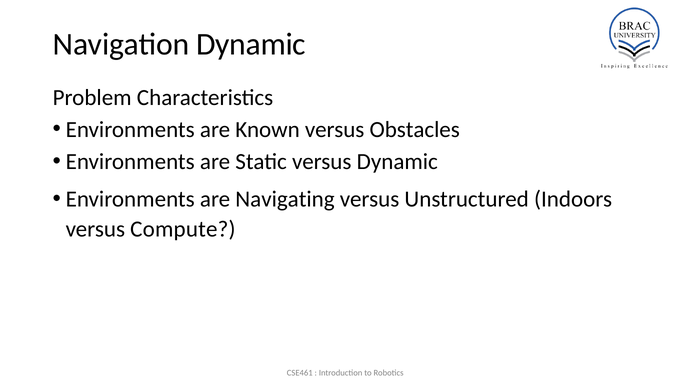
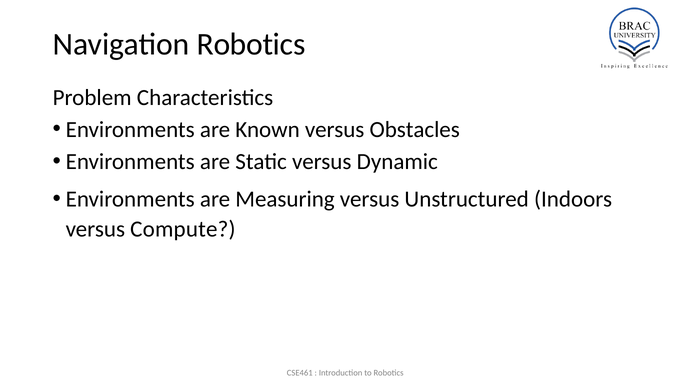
Navigation Dynamic: Dynamic -> Robotics (251, 44)
Navigating: Navigating -> Measuring (285, 199)
